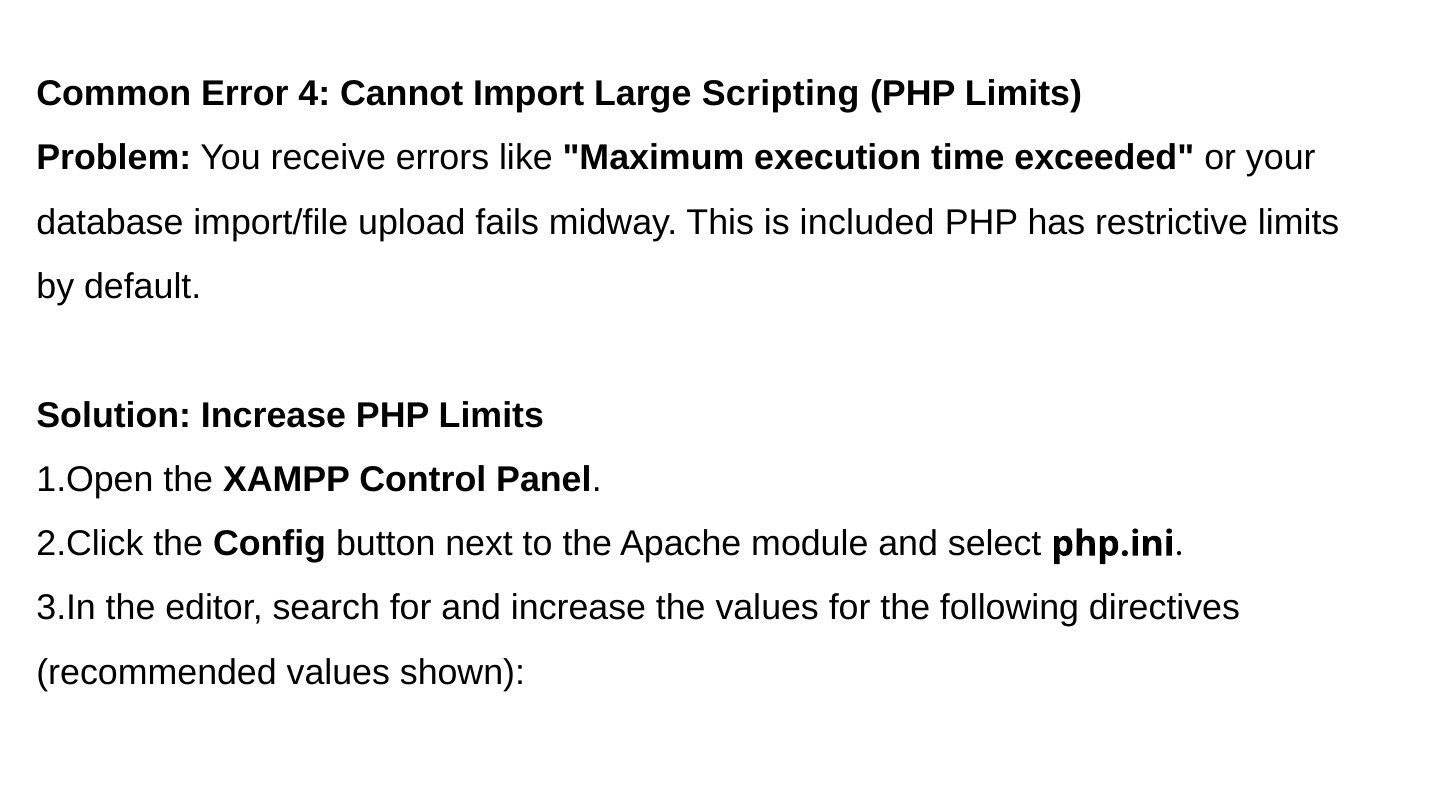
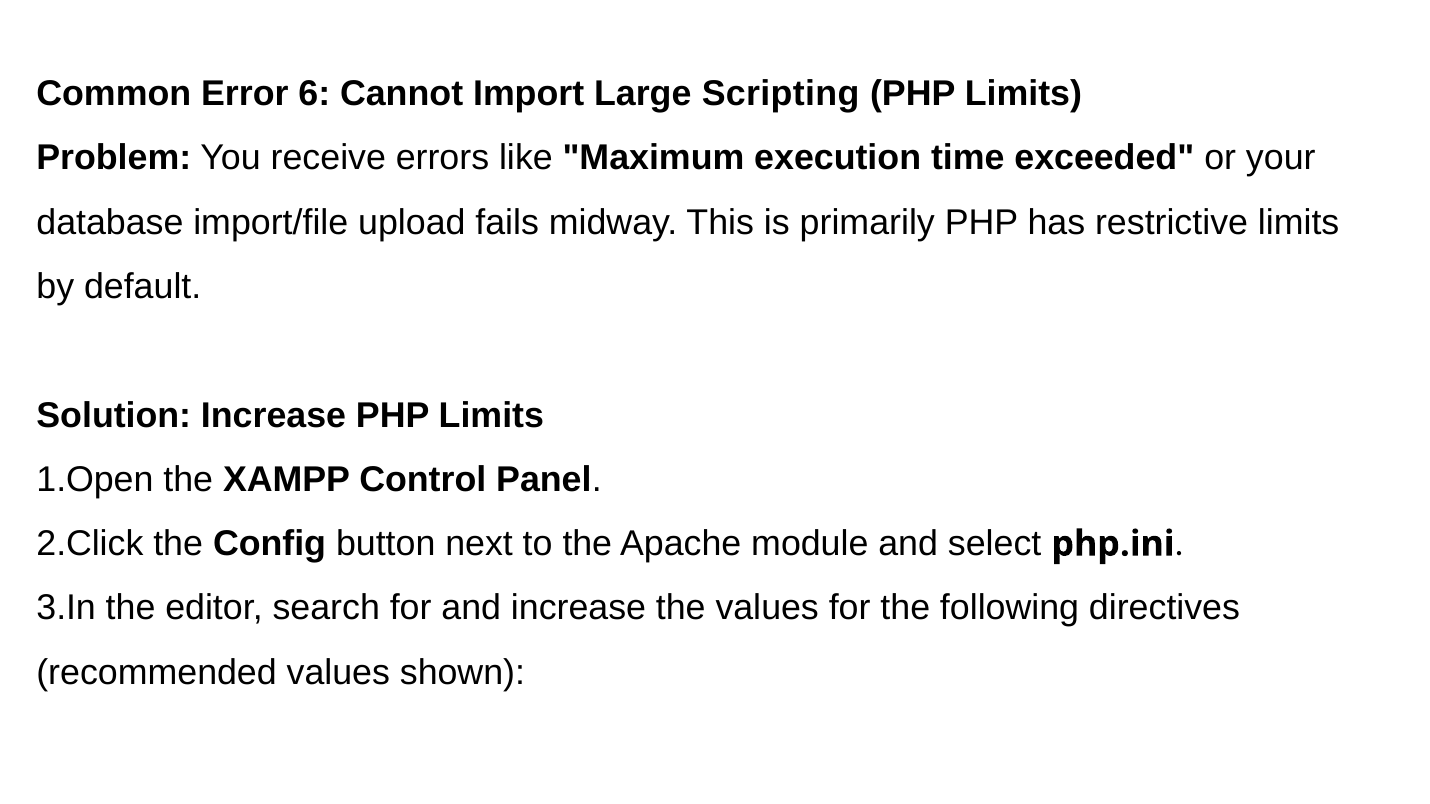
4: 4 -> 6 (314, 94)
included: included -> primarily (867, 222)
